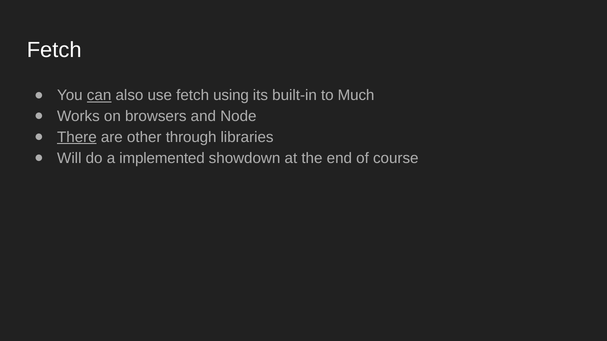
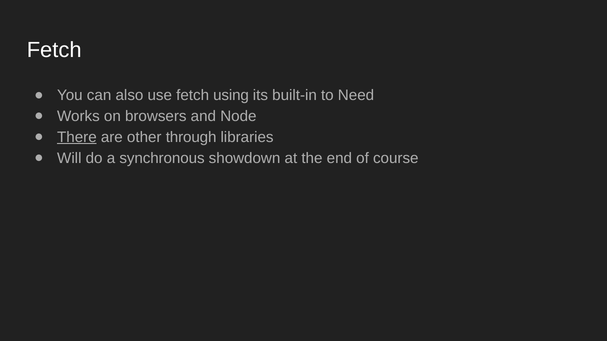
can underline: present -> none (99, 95)
Much: Much -> Need (356, 95)
implemented: implemented -> synchronous (162, 158)
